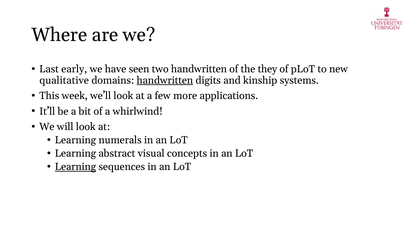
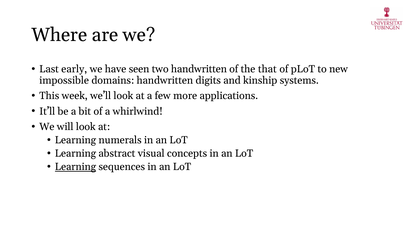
they: they -> that (267, 69)
qualitative: qualitative -> impossible (64, 80)
handwritten underline: present -> none (165, 80)
